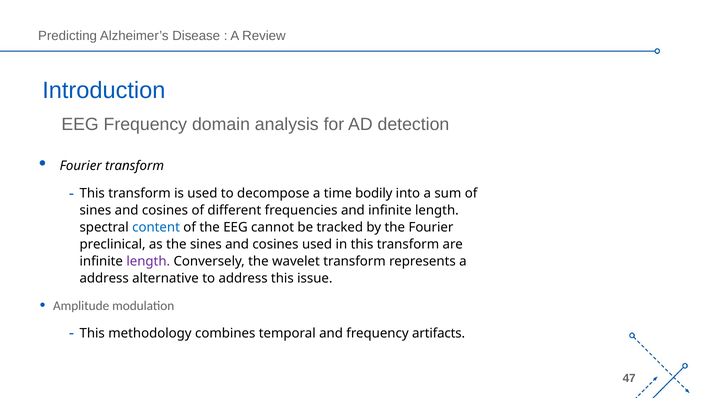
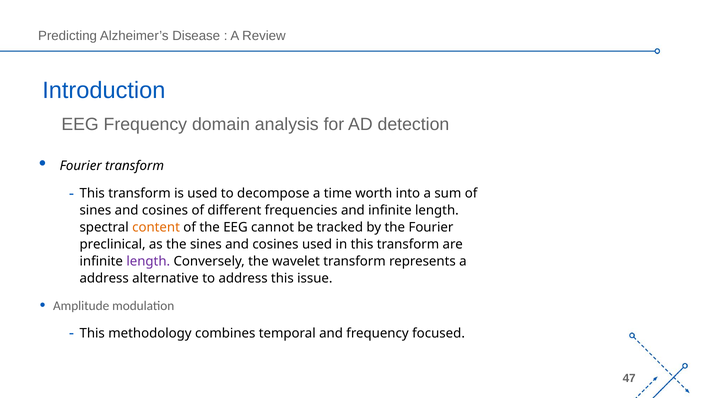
bodily: bodily -> worth (374, 193)
content colour: blue -> orange (156, 227)
artifacts: artifacts -> focused (439, 333)
